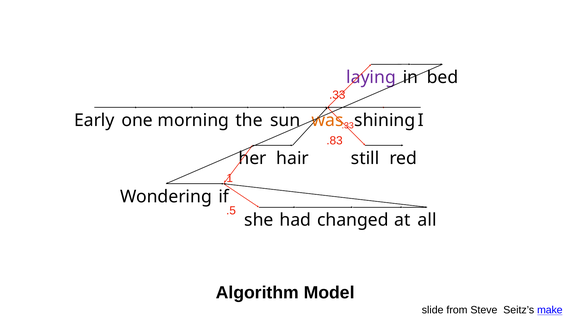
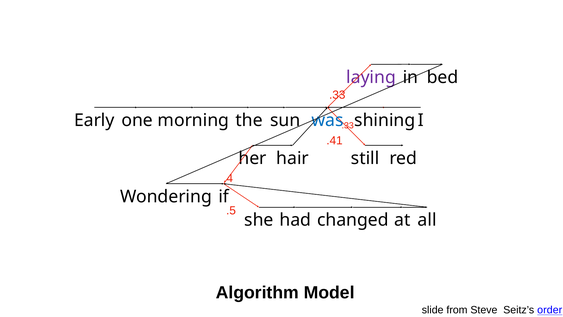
was colour: orange -> blue (327, 120)
.83: .83 -> .41 (335, 141)
.1: .1 -> .4 (228, 178)
make: make -> order (550, 310)
